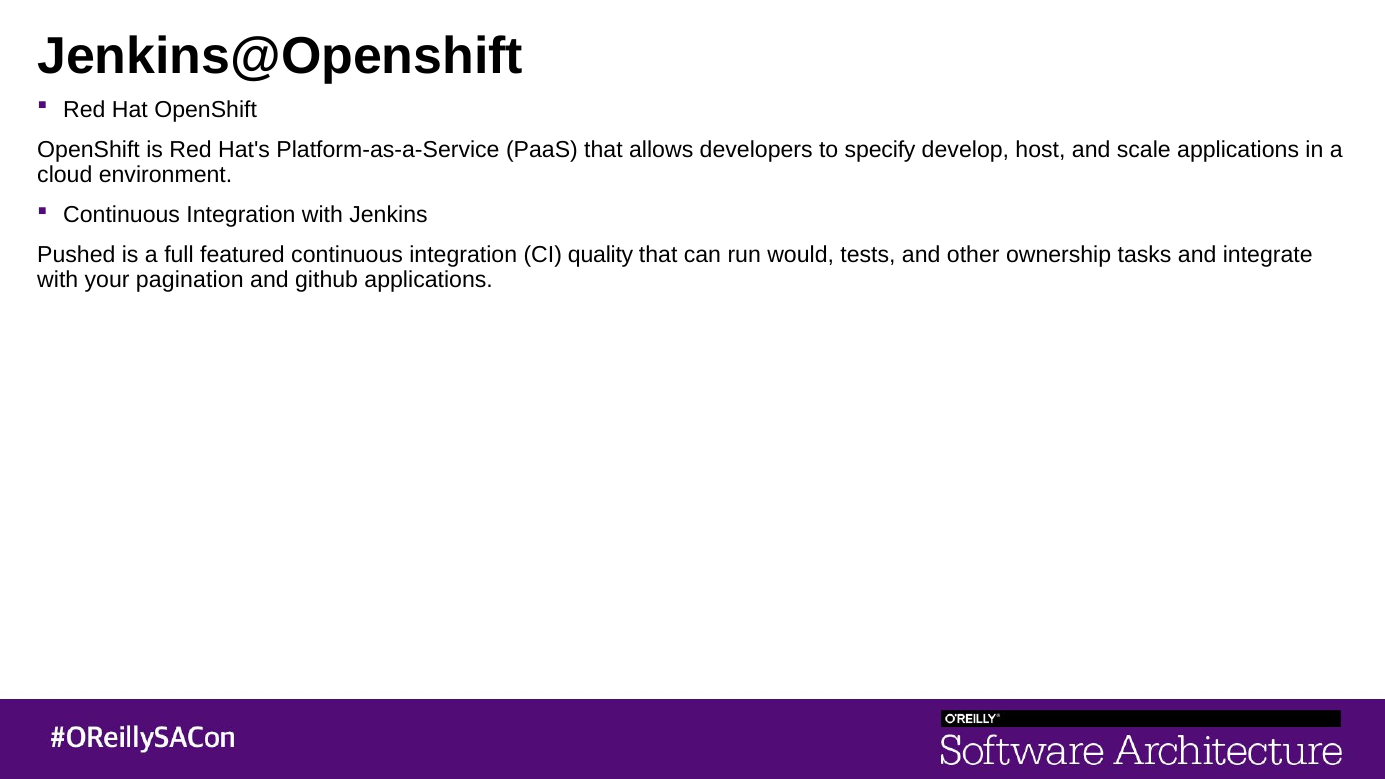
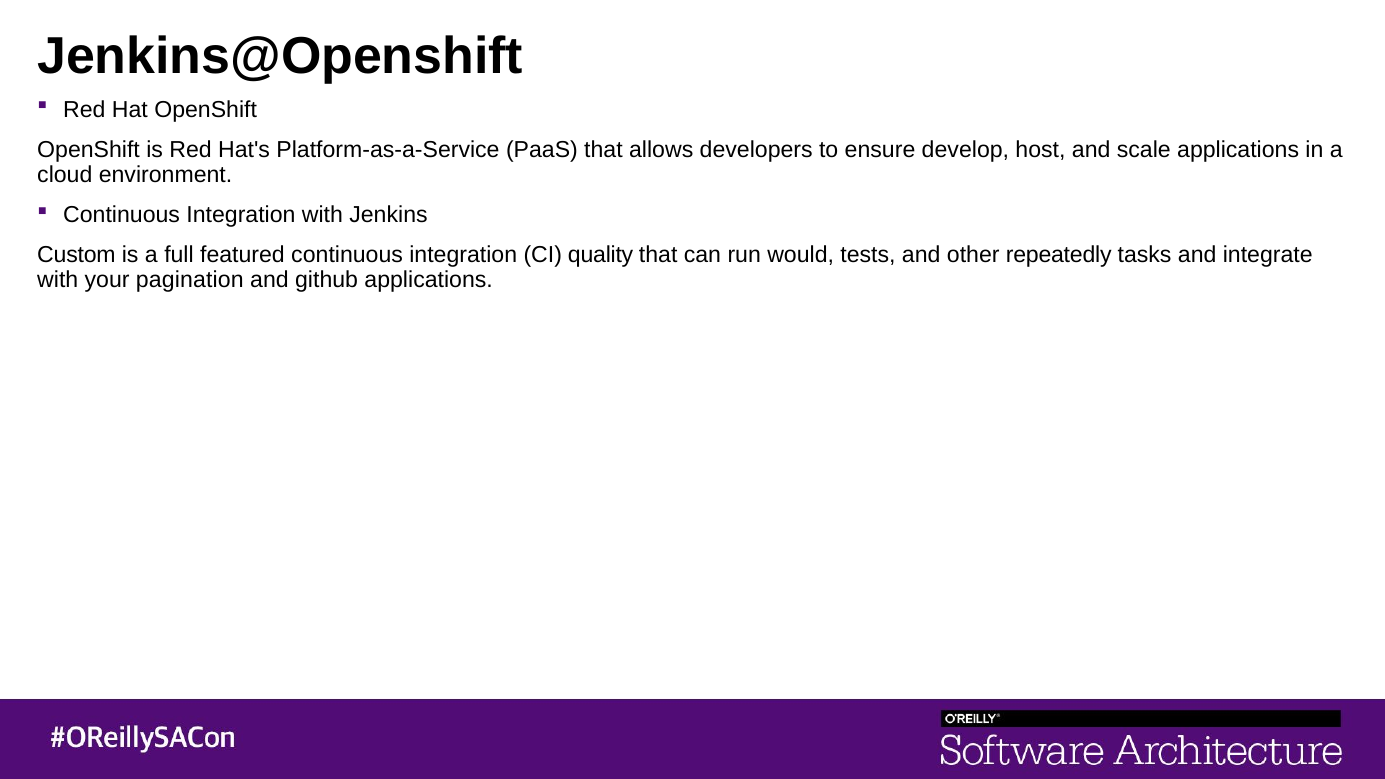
specify: specify -> ensure (880, 150)
Pushed: Pushed -> Custom (76, 255)
ownership: ownership -> repeatedly (1059, 255)
